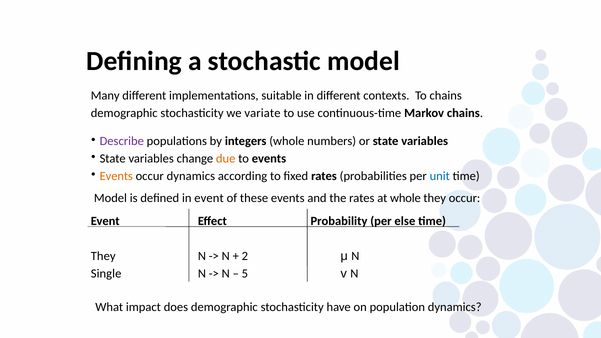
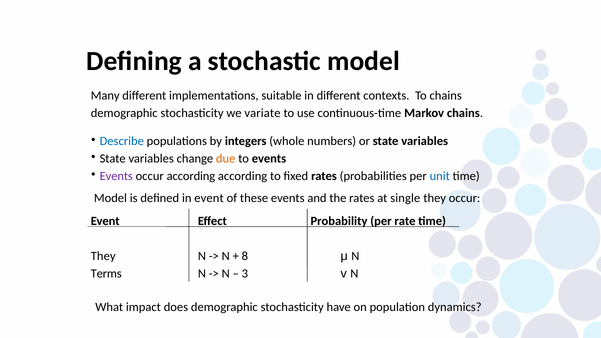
Describe colour: purple -> blue (122, 141)
Events colour: orange -> purple (116, 176)
occur dynamics: dynamics -> according (191, 176)
at whole: whole -> single (405, 198)
else: else -> rate (405, 221)
2: 2 -> 8 (245, 256)
Single: Single -> Terms (106, 274)
5: 5 -> 3 (245, 274)
